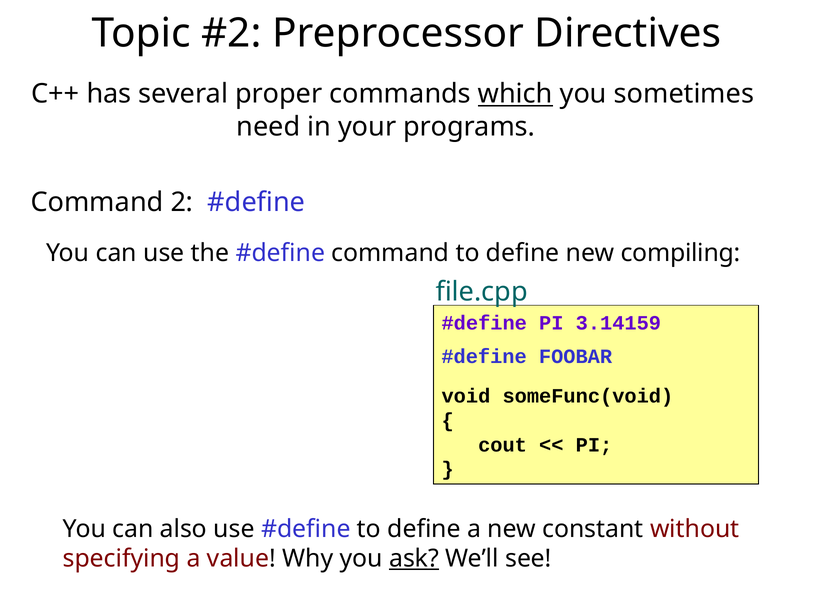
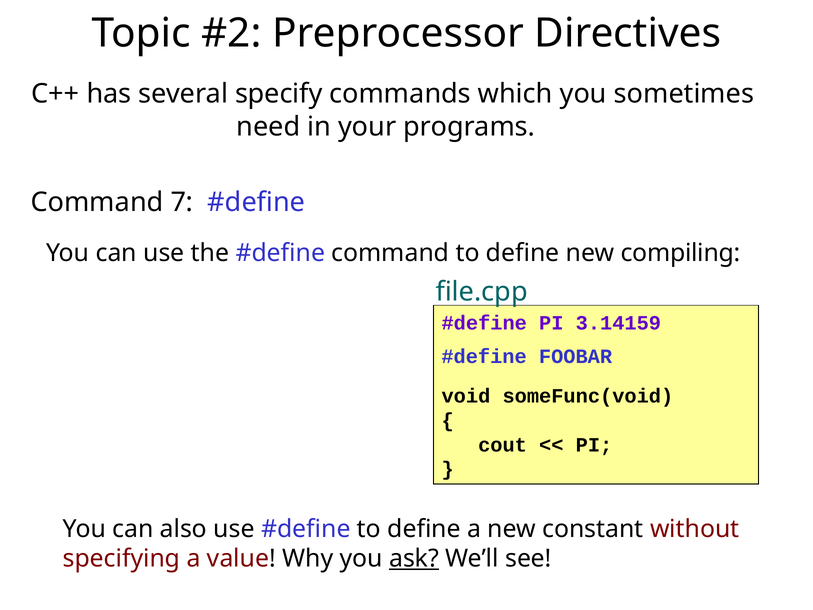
proper: proper -> specify (279, 94)
which underline: present -> none (515, 94)
2: 2 -> 7 (182, 202)
